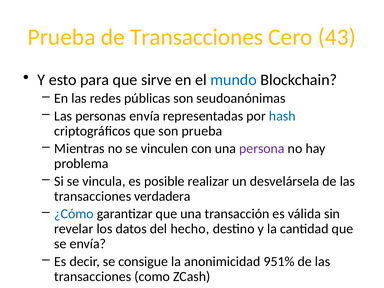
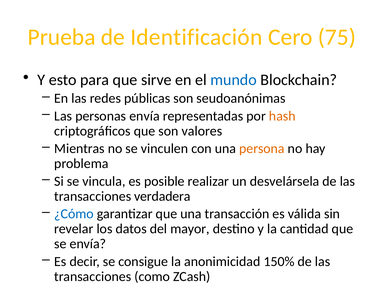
de Transacciones: Transacciones -> Identificación (196, 37)
43: 43 -> 75 (337, 37)
hash colour: blue -> orange (282, 116)
son prueba: prueba -> valores (202, 131)
persona colour: purple -> orange (262, 149)
hecho: hecho -> mayor (190, 229)
951%: 951% -> 150% (279, 262)
